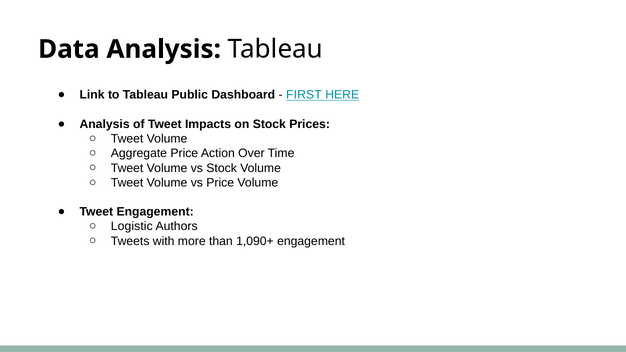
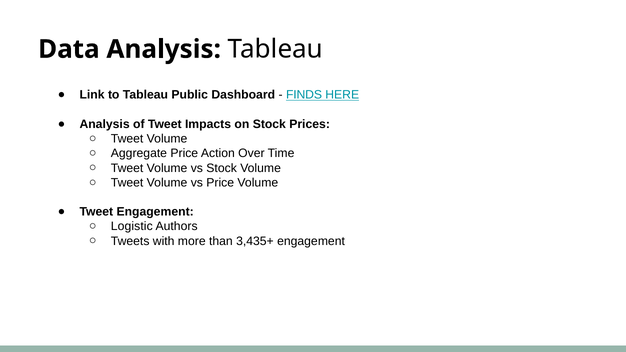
FIRST: FIRST -> FINDS (304, 95)
1,090+: 1,090+ -> 3,435+ (255, 241)
